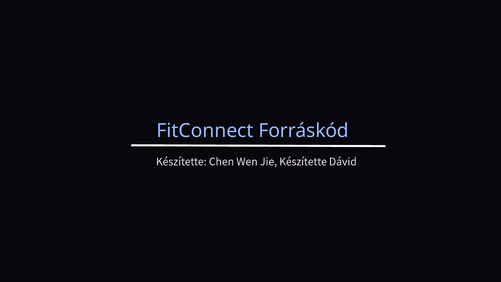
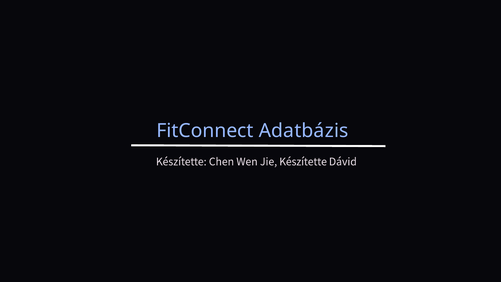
Forráskód: Forráskód -> Adatbázis (304, 131)
